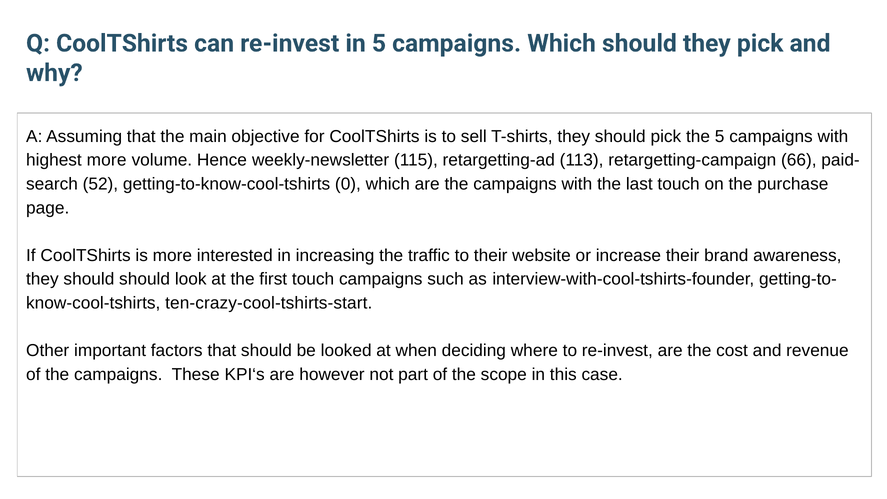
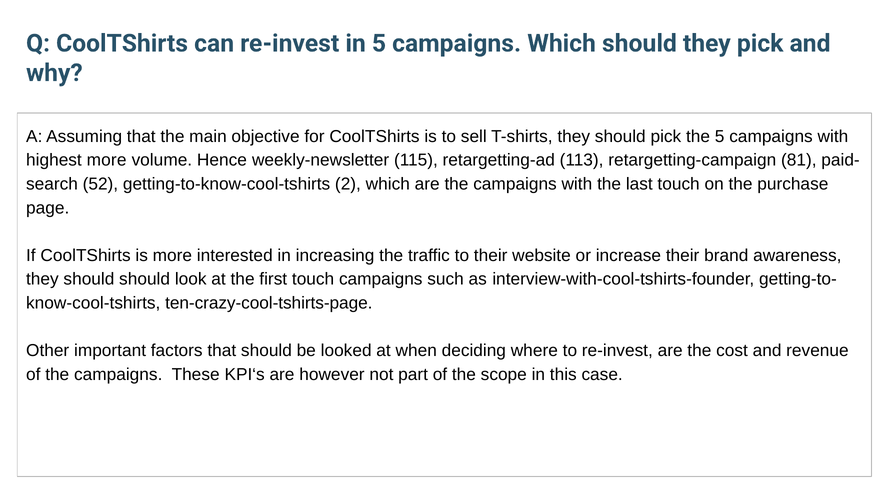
66: 66 -> 81 (799, 160)
0: 0 -> 2 (348, 184)
ten-crazy-cool-tshirts-start: ten-crazy-cool-tshirts-start -> ten-crazy-cool-tshirts-page (269, 303)
